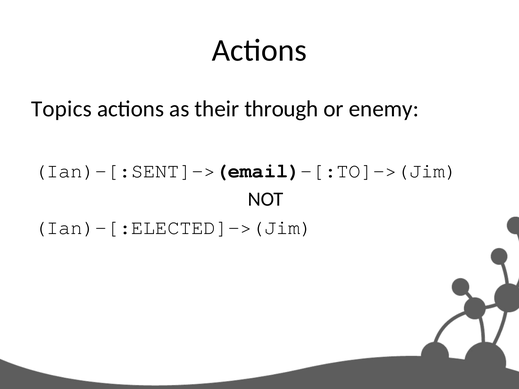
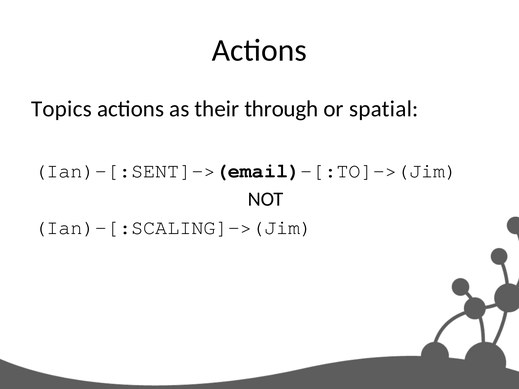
enemy: enemy -> spatial (384, 109)
Ian)-[:ELECTED]->(Jim: Ian)-[:ELECTED]->(Jim -> Ian)-[:SCALING]->(Jim (173, 228)
